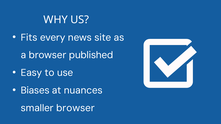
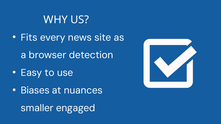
published: published -> detection (91, 55)
smaller browser: browser -> engaged (76, 108)
